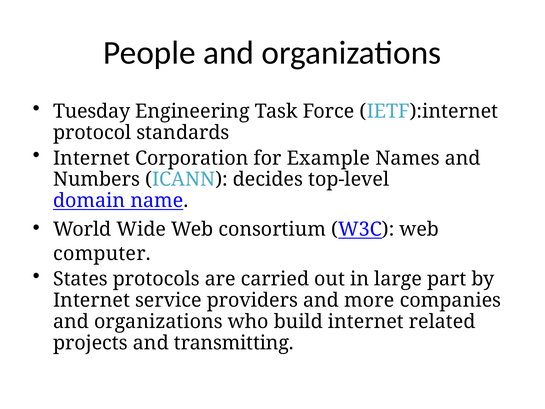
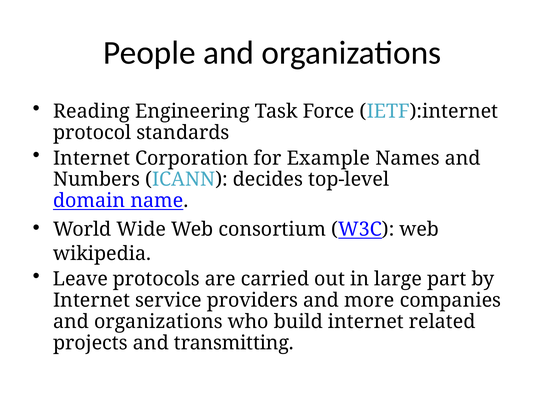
Tuesday: Tuesday -> Reading (92, 111)
computer: computer -> wikipedia (102, 253)
States: States -> Leave (80, 279)
